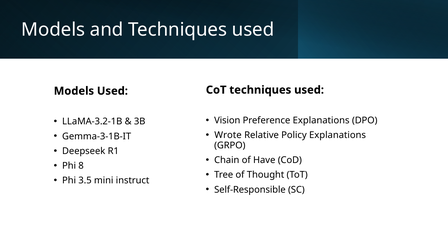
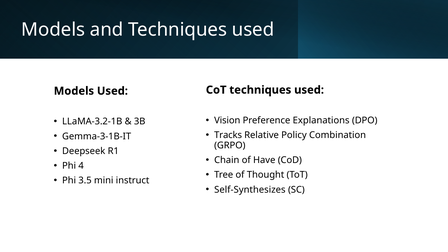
Wrote: Wrote -> Tracks (228, 135)
Policy Explanations: Explanations -> Combination (338, 135)
8: 8 -> 4 (81, 166)
Self-Responsible: Self-Responsible -> Self-Synthesizes (250, 190)
